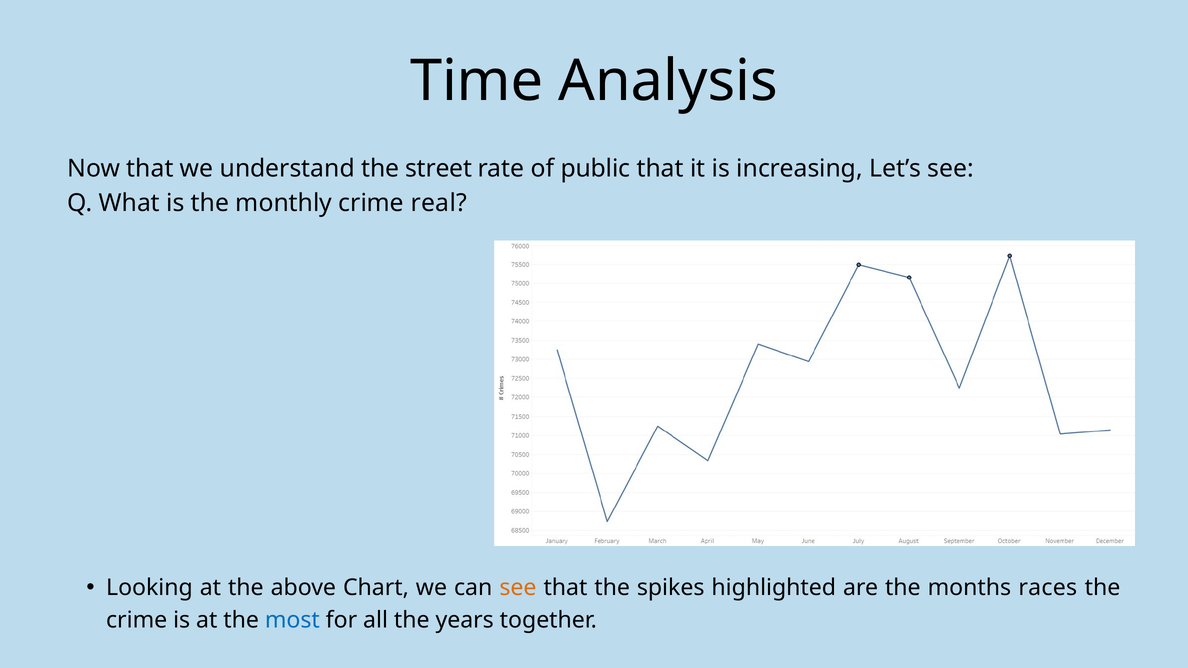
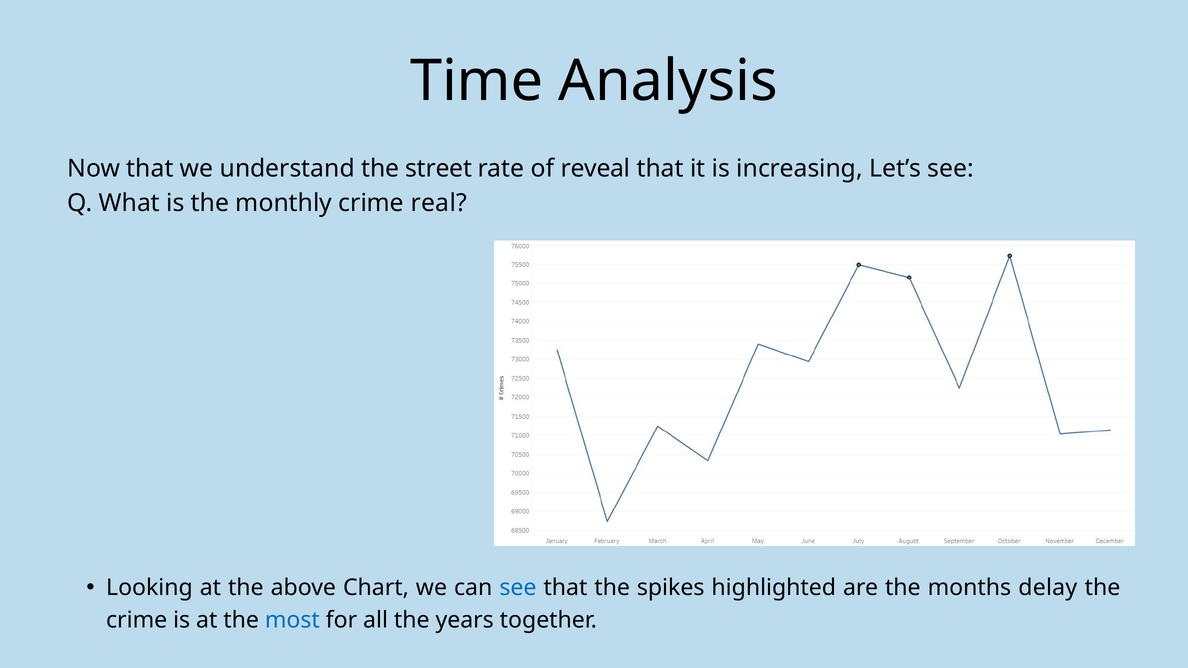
public: public -> reveal (595, 169)
see colour: orange -> blue (518, 588)
races: races -> delay (1048, 588)
